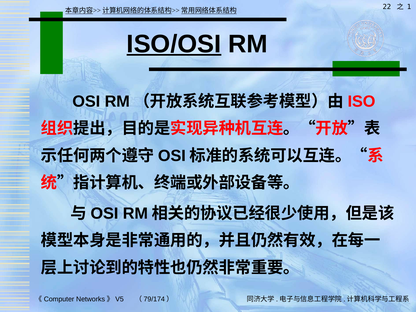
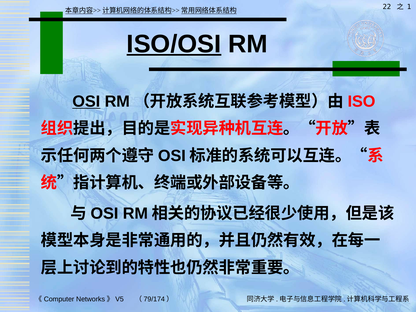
OSI underline: none -> present (86, 101)
